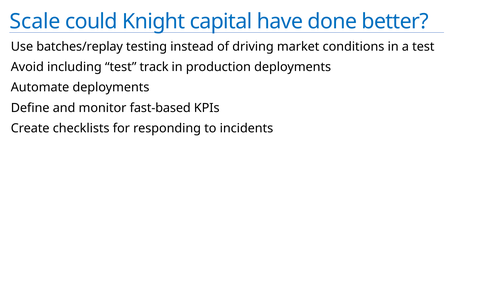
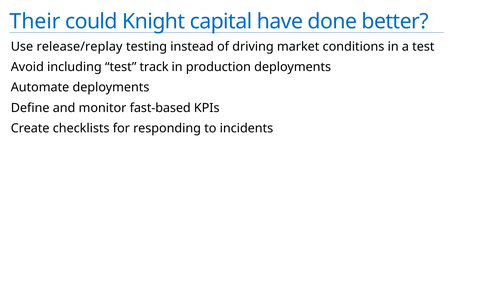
Scale: Scale -> Their (35, 22)
batches/replay: batches/replay -> release/replay (80, 47)
